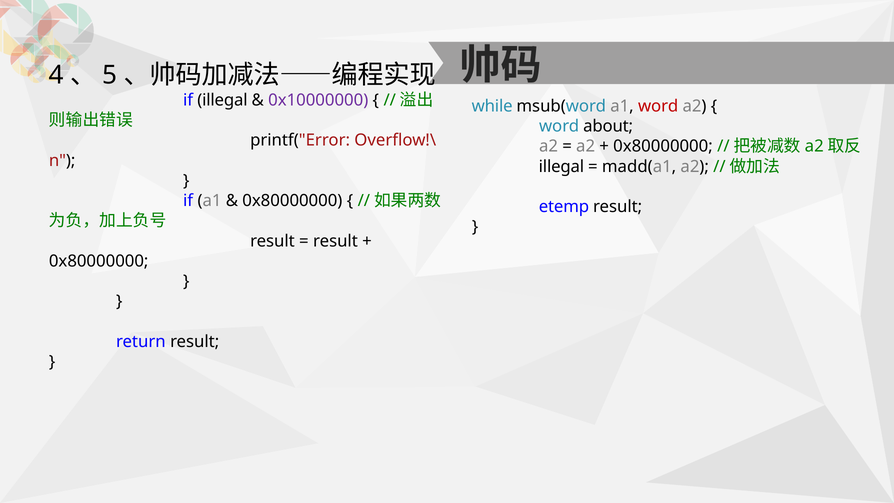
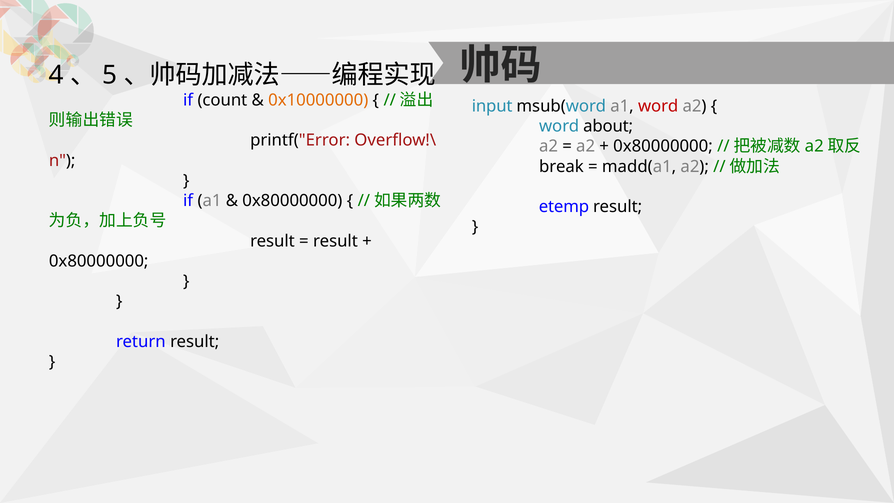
if illegal: illegal -> count (222, 100)
0x10000000 colour: purple -> orange (318, 100)
while: while -> input (492, 106)
illegal: illegal -> break (561, 166)
